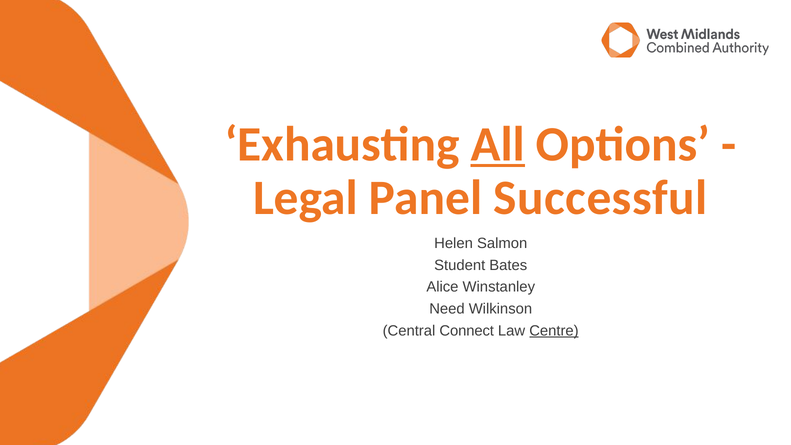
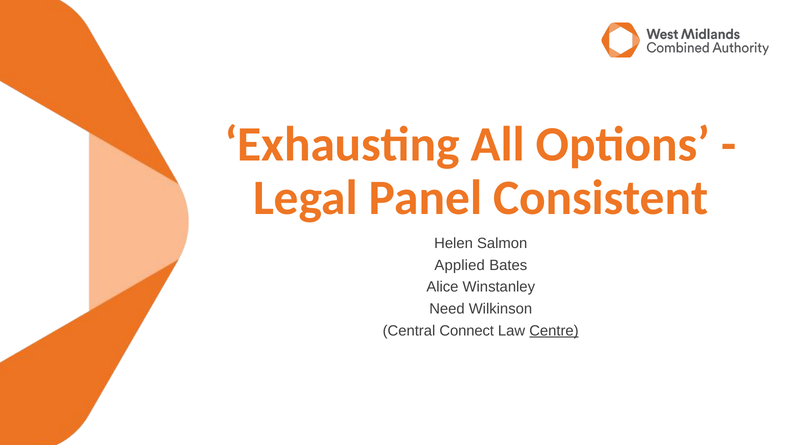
All underline: present -> none (498, 144)
Successful: Successful -> Consistent (601, 198)
Student: Student -> Applied (460, 265)
